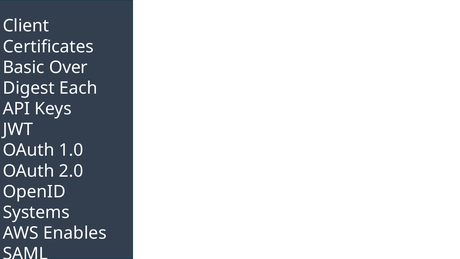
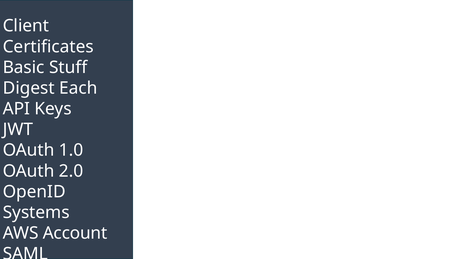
Over: Over -> Stuff (68, 67)
Enables: Enables -> Account (75, 233)
